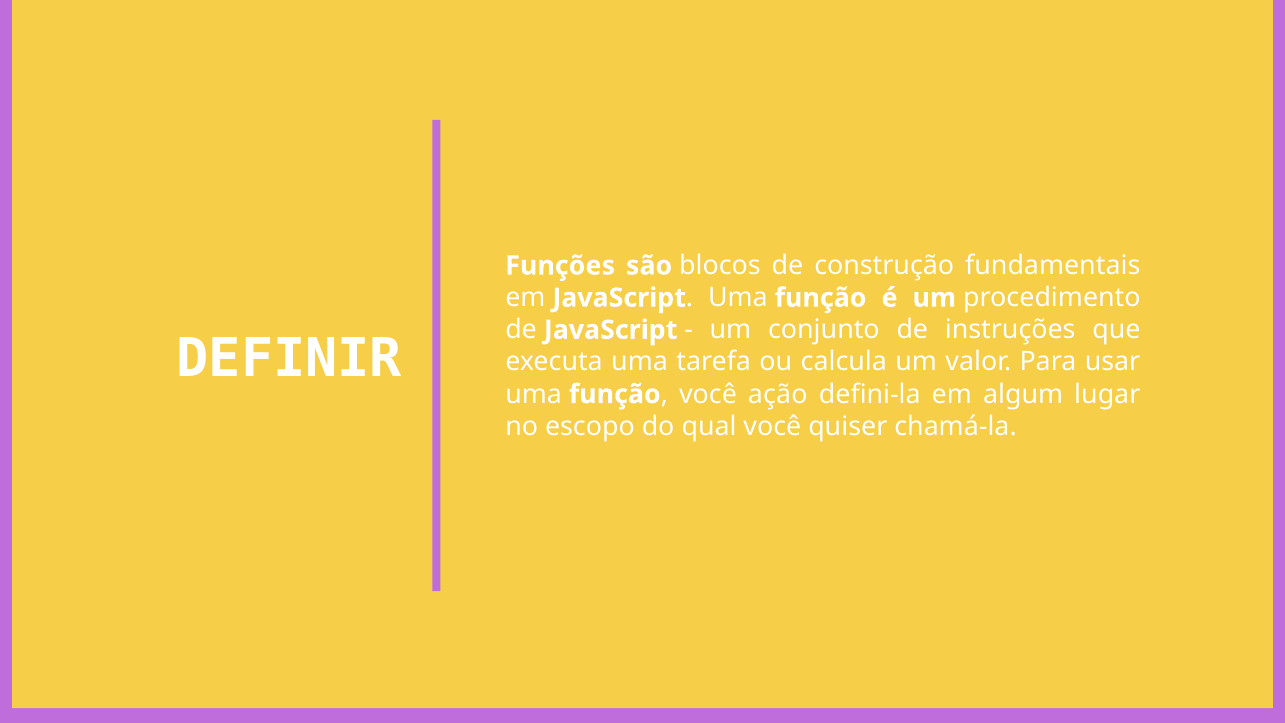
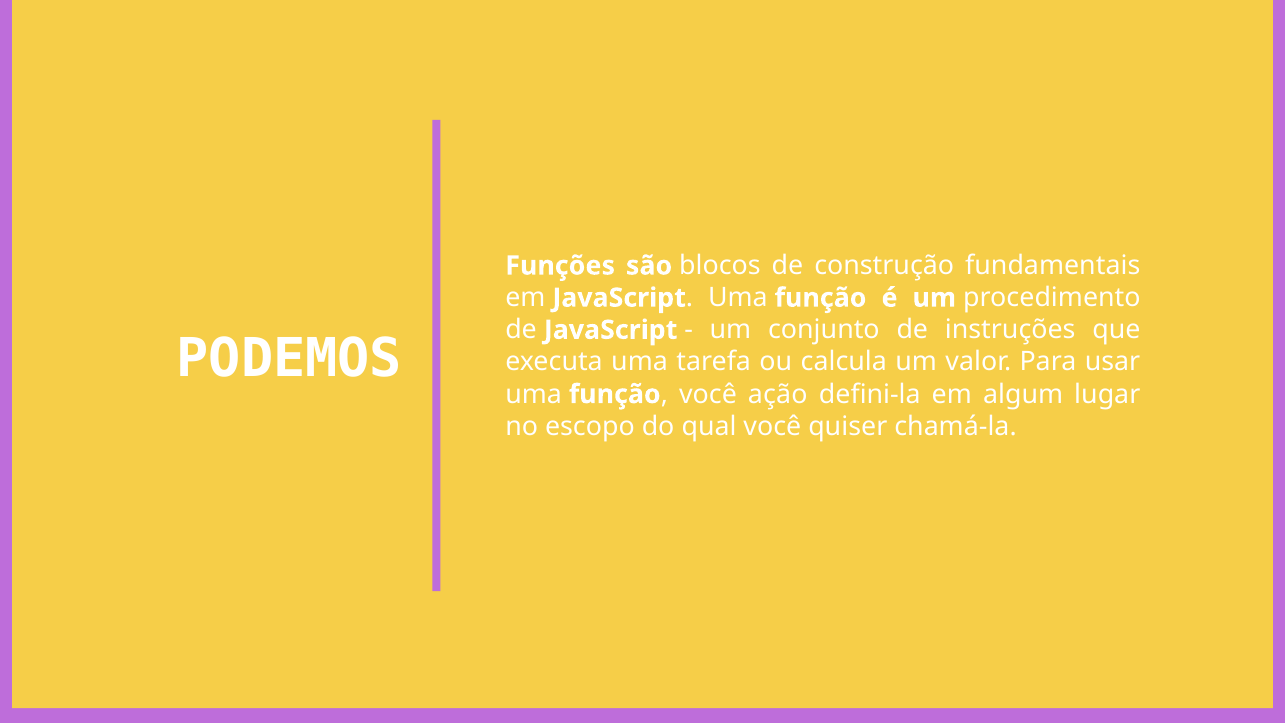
DEFINIR: DEFINIR -> PODEMOS (289, 359)
